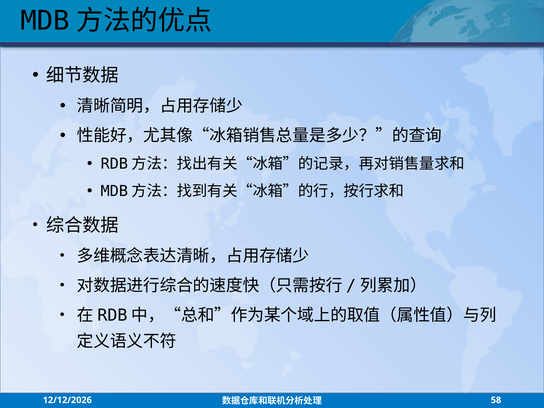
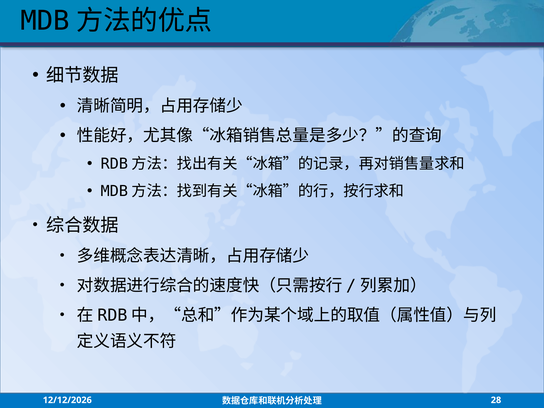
58: 58 -> 28 (496, 400)
